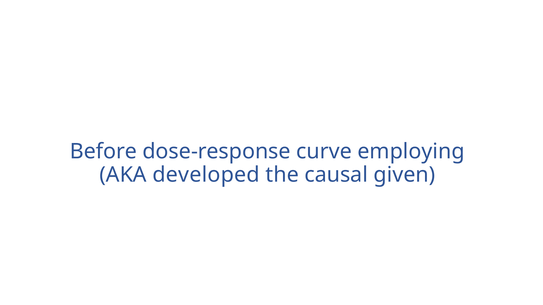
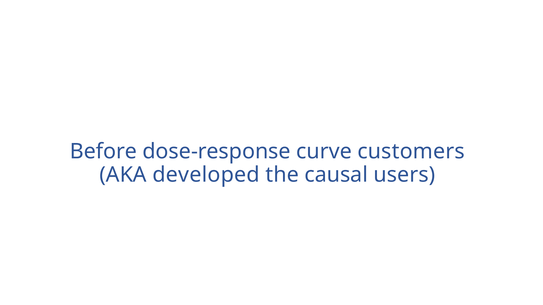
employing: employing -> customers (411, 152)
given: given -> users (404, 175)
